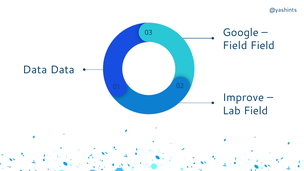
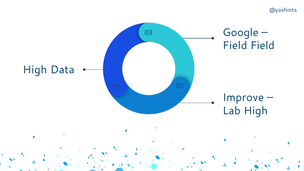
Data: Data -> High (35, 70)
Lab Field: Field -> High (256, 111)
